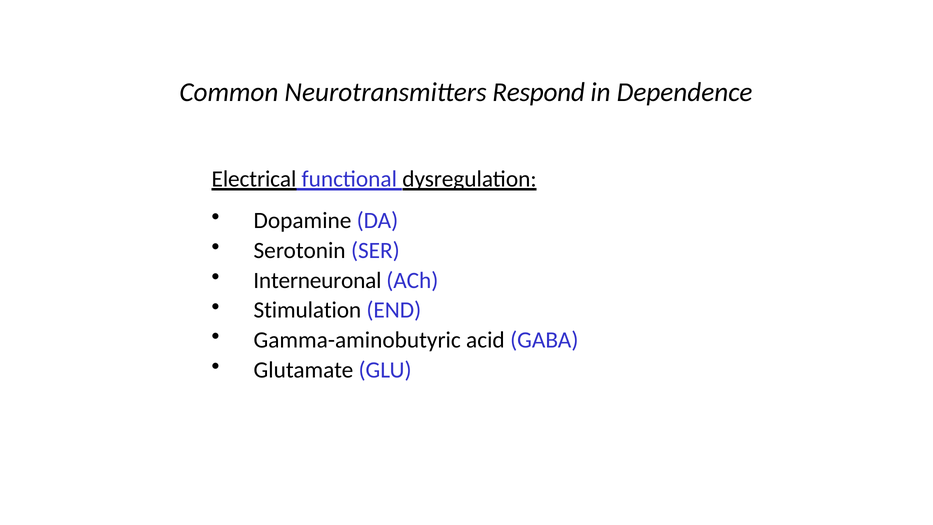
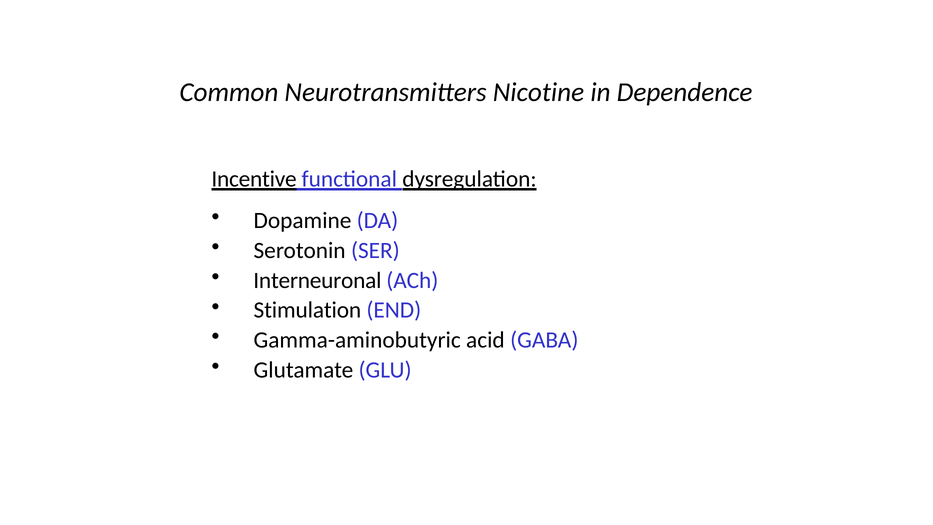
Respond: Respond -> Nicotine (538, 92)
Electrical: Electrical -> Incentive (254, 179)
